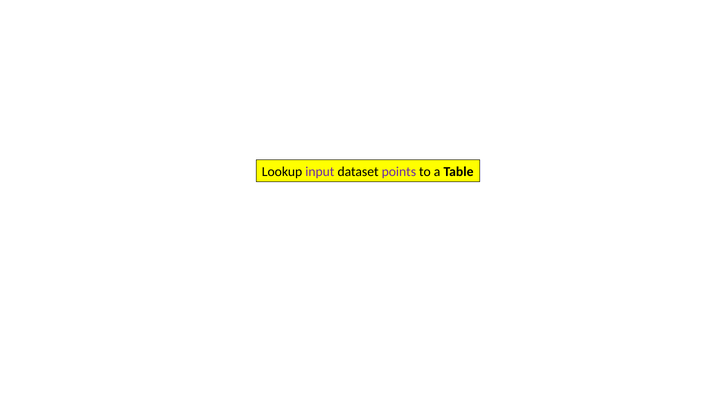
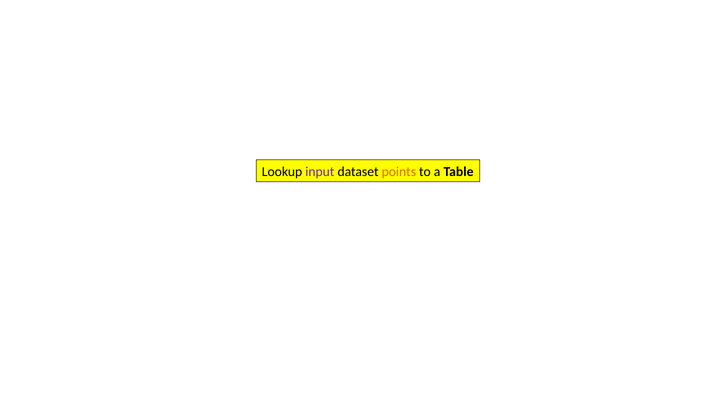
points colour: purple -> orange (399, 172)
